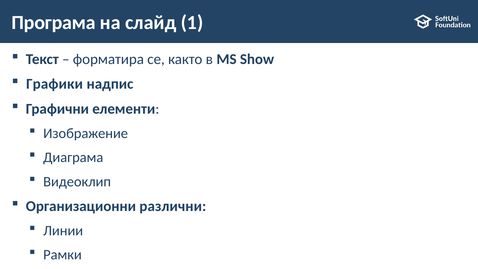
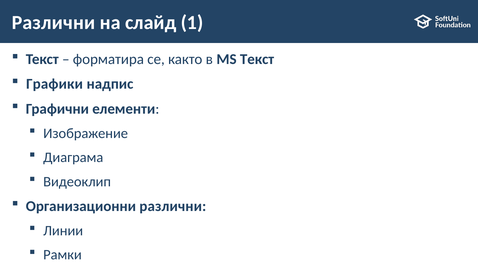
Програма: Програма -> Различни (53, 23)
MS Show: Show -> Текст (257, 59)
